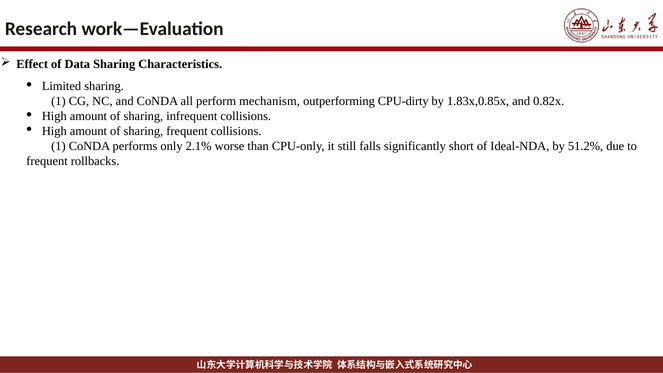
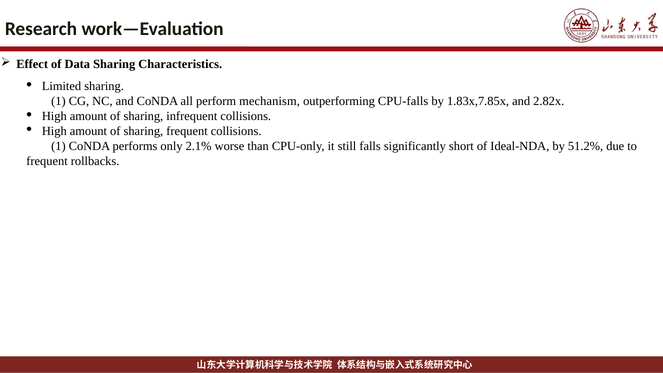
CPU-dirty: CPU-dirty -> CPU-falls (403, 101)
1.83x,0.85x: 1.83x,0.85x -> 1.83x,7.85x (478, 101)
0.82x: 0.82x -> 2.82x (549, 101)
